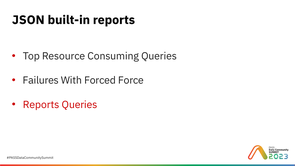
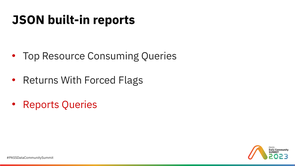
Failures: Failures -> Returns (41, 80)
Force: Force -> Flags (131, 80)
